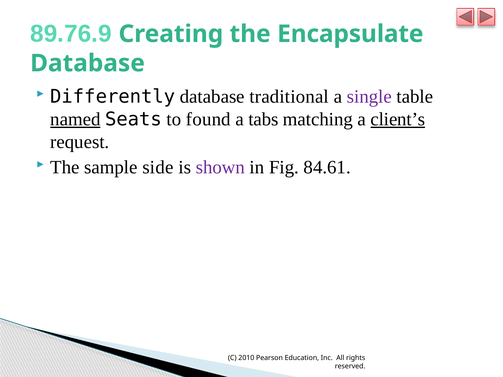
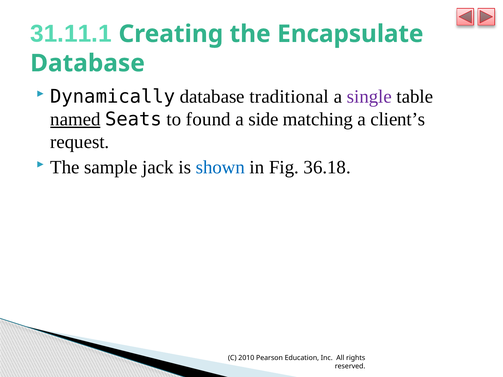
89.76.9: 89.76.9 -> 31.11.1 (71, 34)
Differently: Differently -> Dynamically (113, 97)
tabs: tabs -> side (263, 119)
client’s underline: present -> none (398, 119)
side: side -> jack (158, 167)
shown colour: purple -> blue (220, 167)
84.61: 84.61 -> 36.18 (327, 167)
